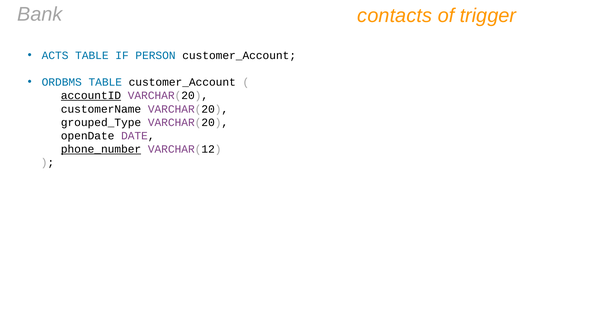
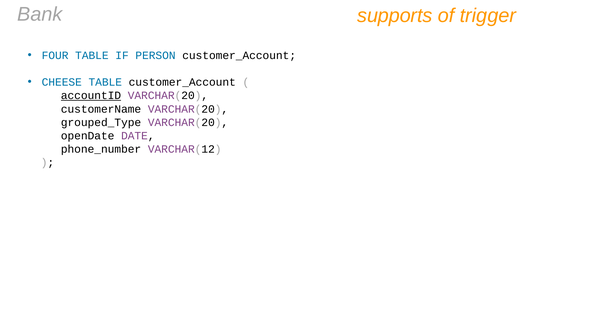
contacts: contacts -> supports (395, 15)
ACTS: ACTS -> FOUR (55, 55)
ORDBMS: ORDBMS -> CHEESE (62, 82)
phone_number underline: present -> none (101, 149)
